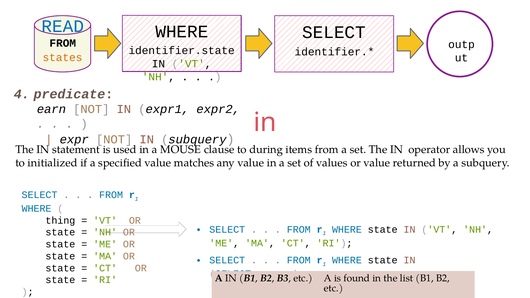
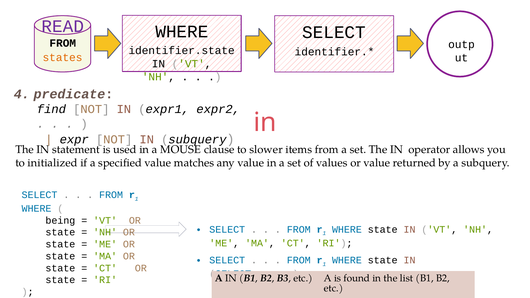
READ colour: blue -> purple (63, 26)
earn: earn -> find (51, 109)
during: during -> slower (266, 150)
thing: thing -> being (60, 221)
